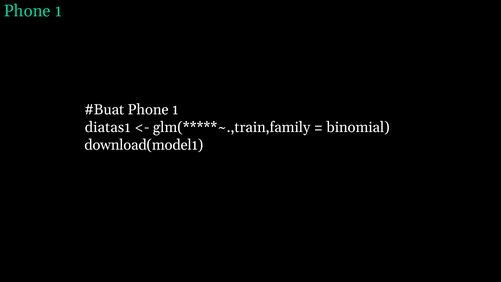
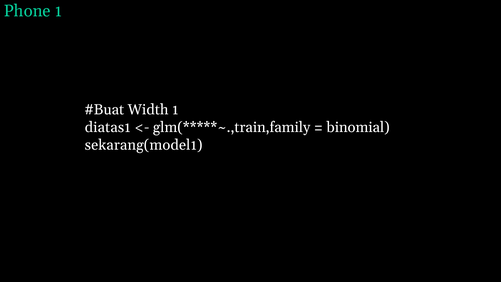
Phone: Phone -> Width (148, 110)
download(model1: download(model1 -> sekarang(model1 (144, 145)
